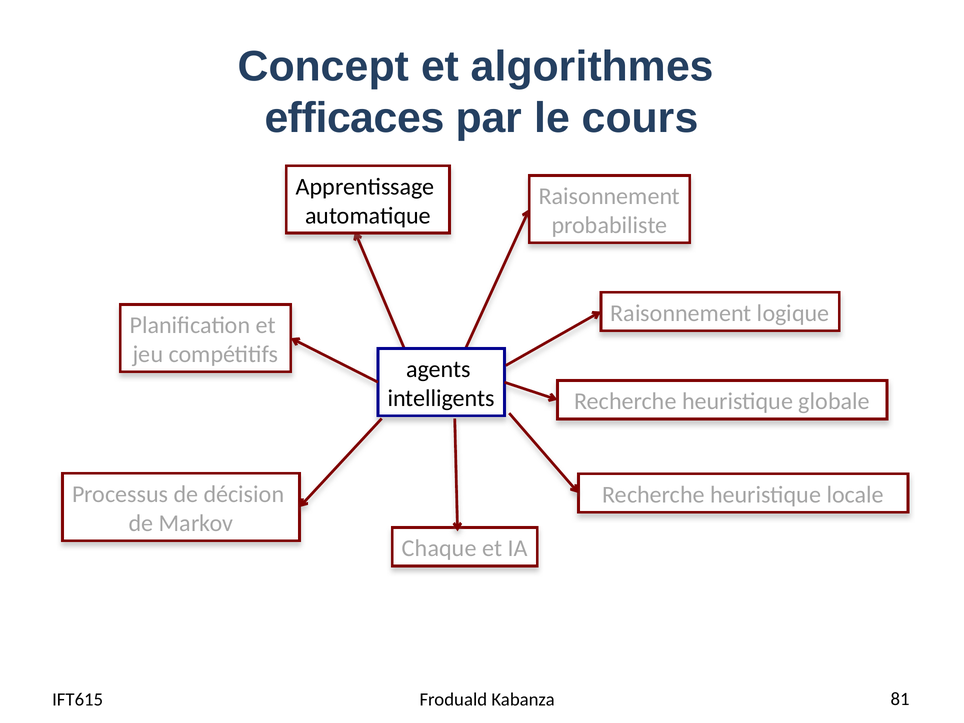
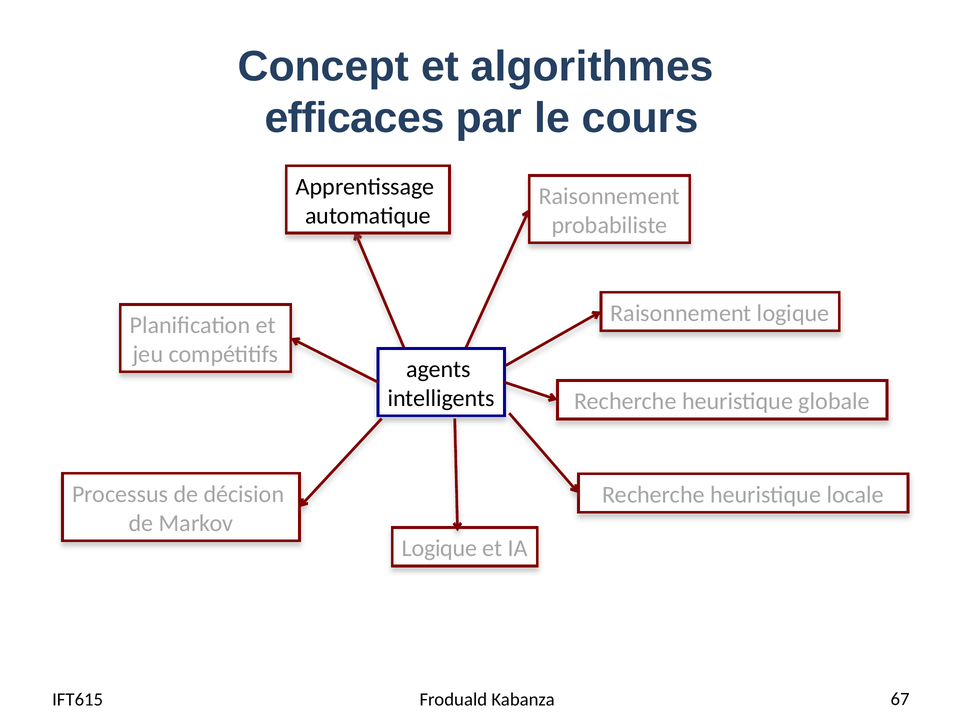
Chaque: Chaque -> Logique (439, 548)
81: 81 -> 67 (900, 699)
